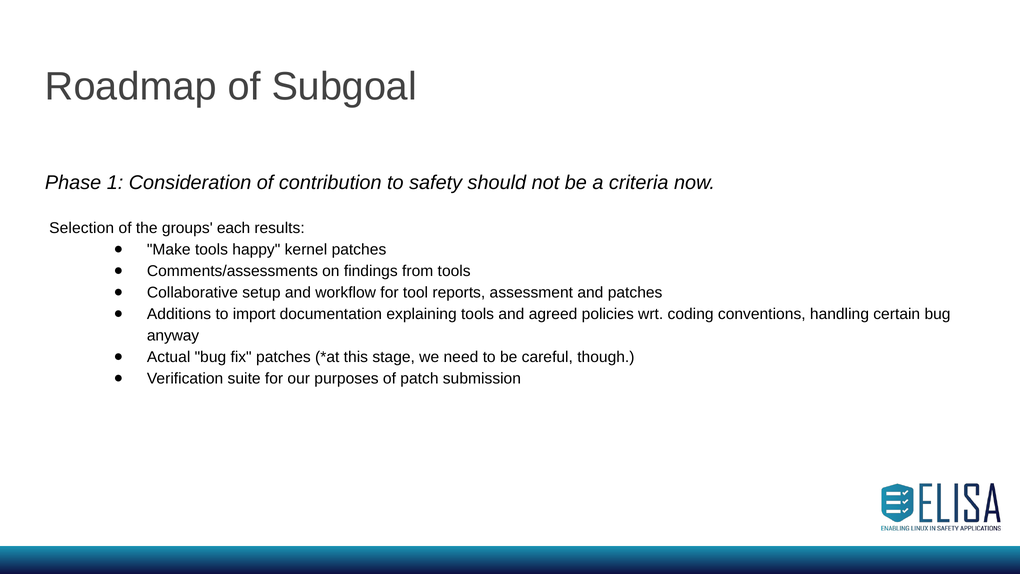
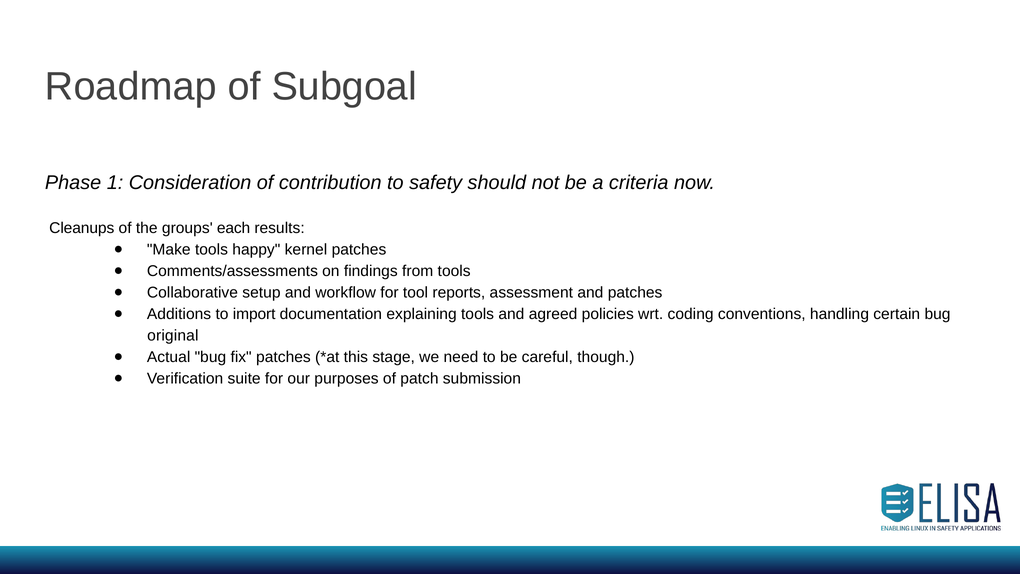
Selection: Selection -> Cleanups (82, 228)
anyway: anyway -> original (173, 335)
